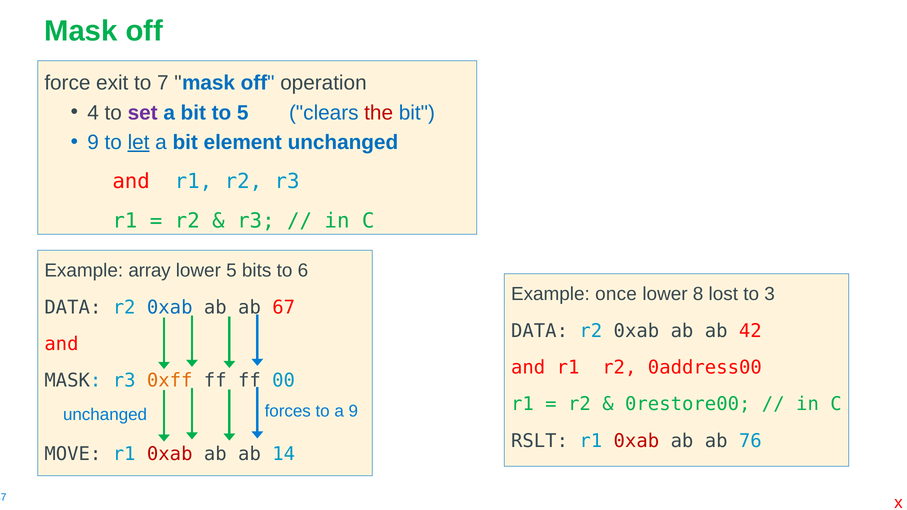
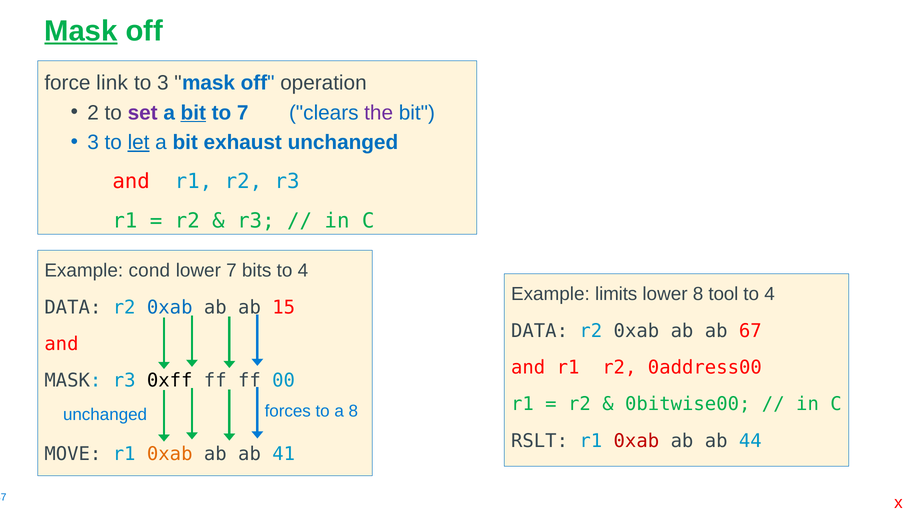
Mask underline: none -> present (81, 31)
exit: exit -> link (112, 83)
to 7: 7 -> 3 (163, 83)
4: 4 -> 2 (93, 113)
bit underline: none -> present (193, 113)
to 5: 5 -> 7 (243, 113)
the colour: red -> purple (379, 113)
9: 9 -> 3 (93, 142)
element: element -> exhaust (243, 142)
array: array -> cond (149, 271)
lower 5: 5 -> 7 (231, 271)
bits to 6: 6 -> 4 (303, 271)
once: once -> limits (616, 294)
lost: lost -> tool (723, 294)
3: 3 -> 4 (770, 294)
67: 67 -> 15 (284, 307)
42: 42 -> 67 (750, 331)
0xff colour: orange -> black (170, 381)
0restore00: 0restore00 -> 0bitwise00 (688, 404)
a 9: 9 -> 8 (353, 411)
76: 76 -> 44 (750, 441)
0xab colour: red -> orange (170, 454)
14: 14 -> 41 (284, 454)
